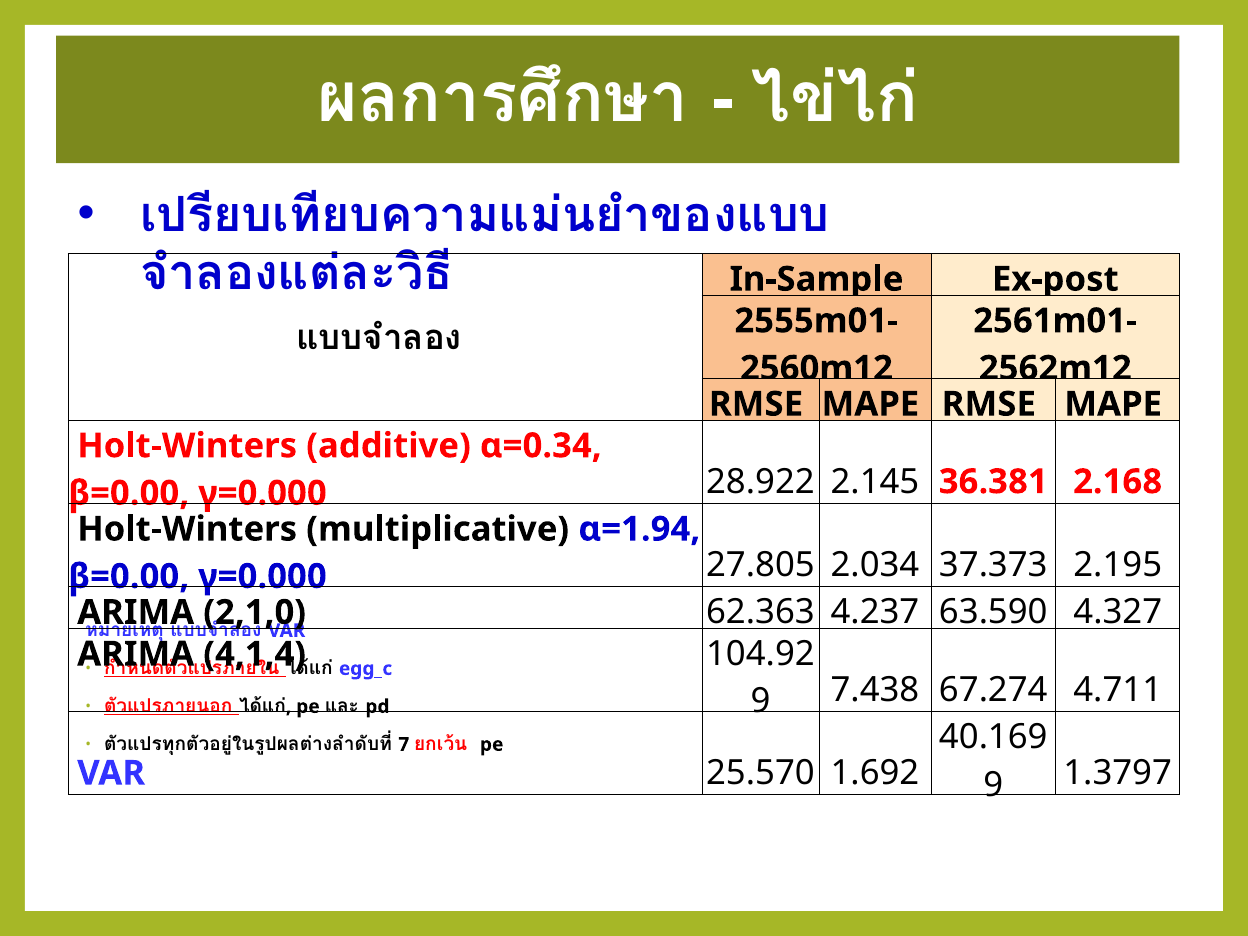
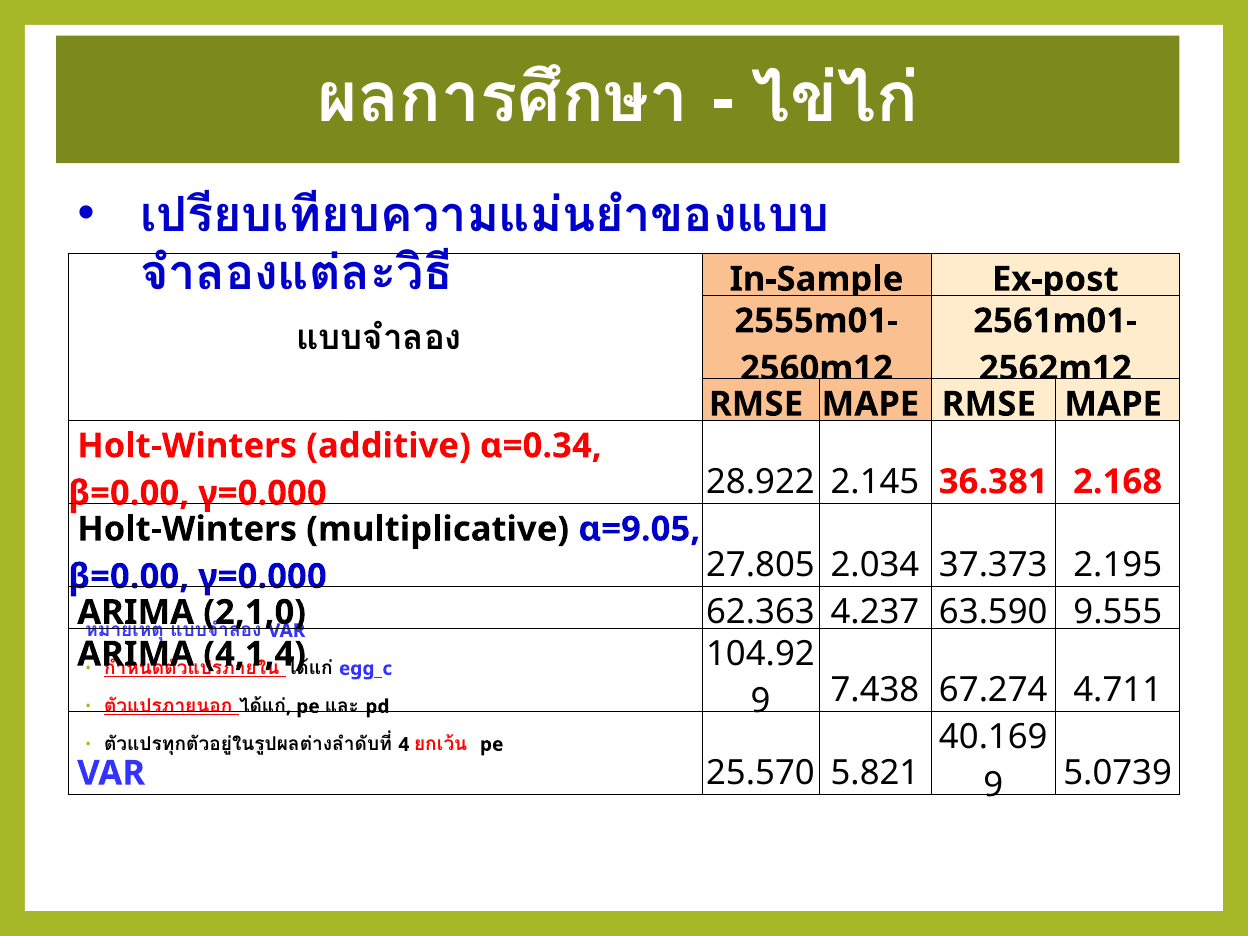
α=1.94: α=1.94 -> α=9.05 (639, 529)
4.327: 4.327 -> 9.555 (1118, 612)
7: 7 -> 4 (404, 744)
1.692: 1.692 -> 5.821 (875, 773)
1.3797: 1.3797 -> 5.0739 (1118, 773)
